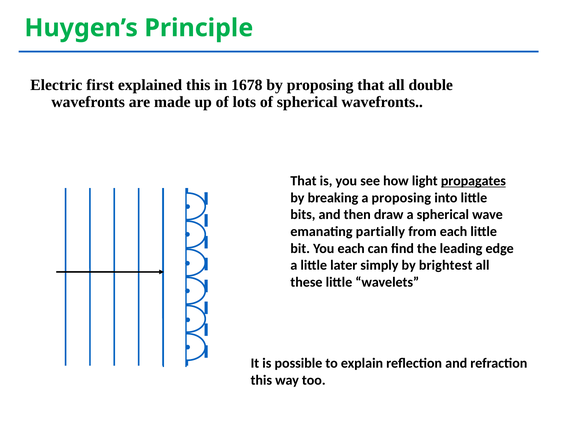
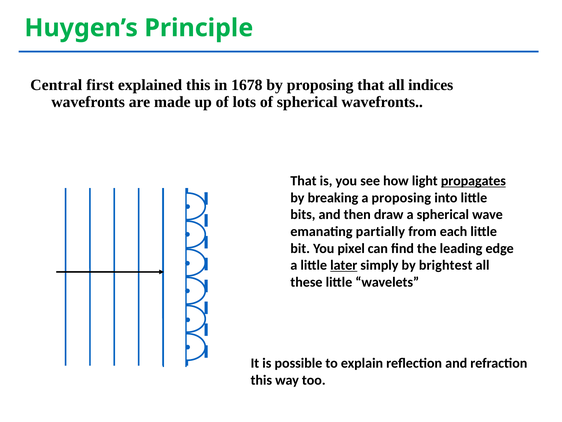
Electric: Electric -> Central (56, 85)
double: double -> indices (431, 85)
You each: each -> pixel (351, 248)
later underline: none -> present (344, 265)
